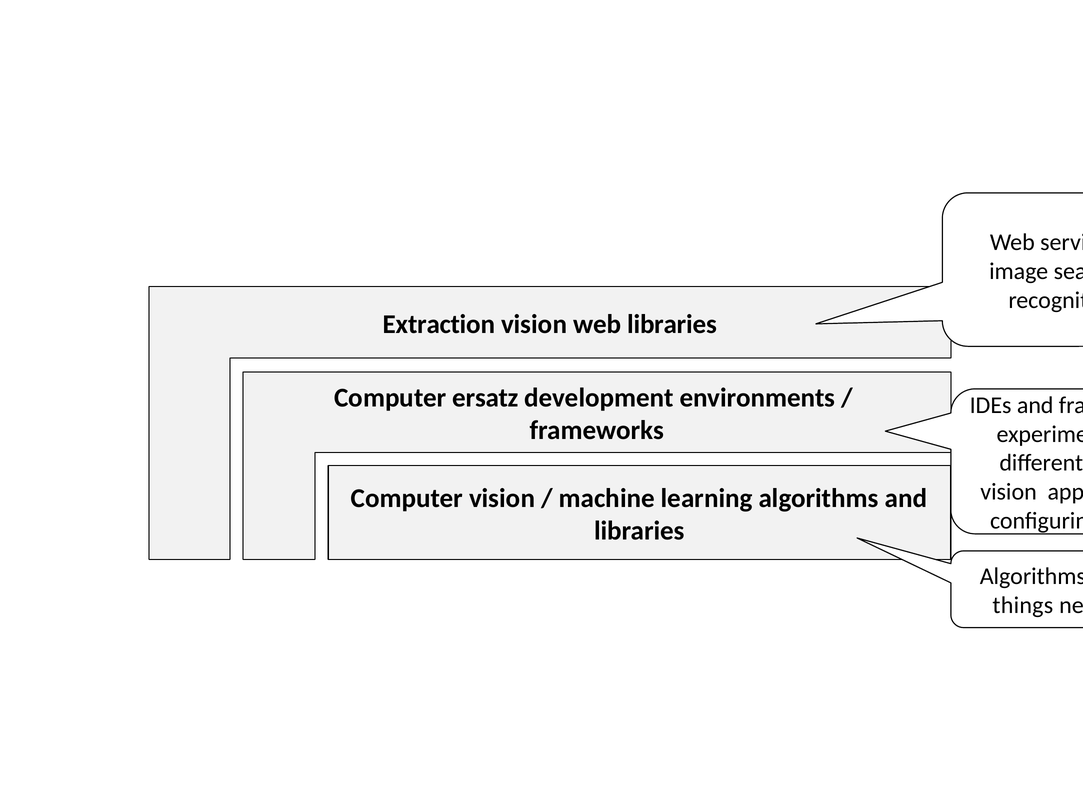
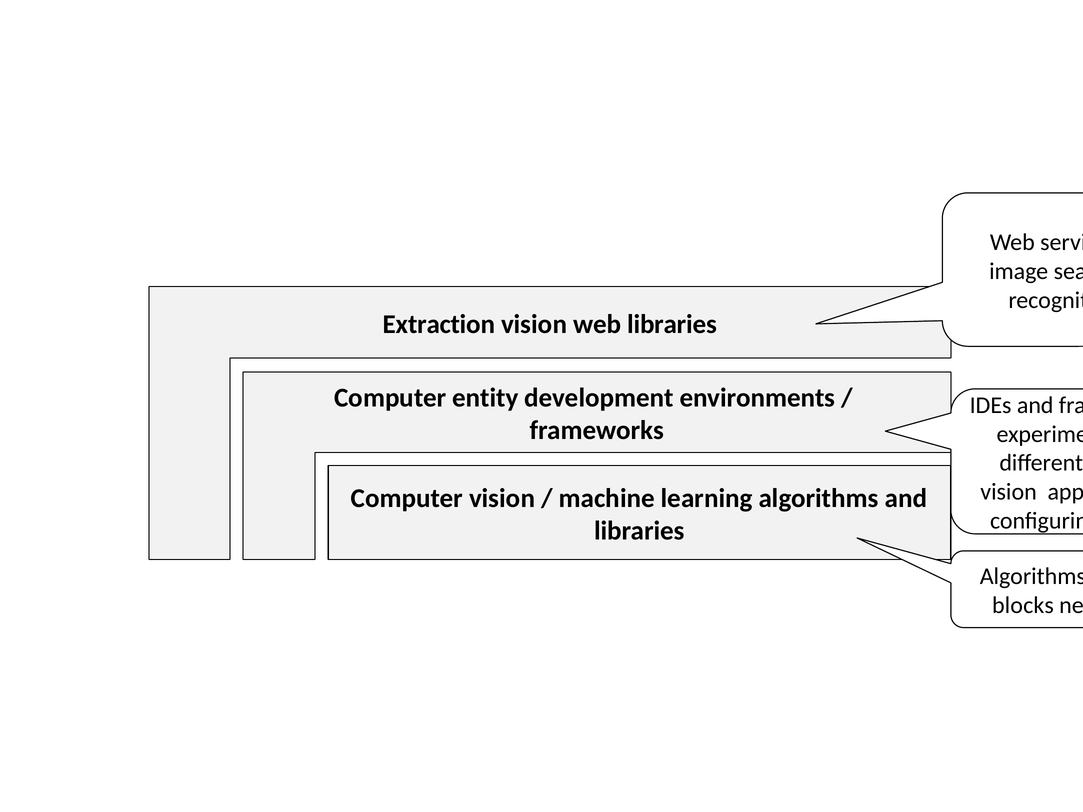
Computer ersatz: ersatz -> entity (485, 398)
things: things -> blocks (1023, 605)
